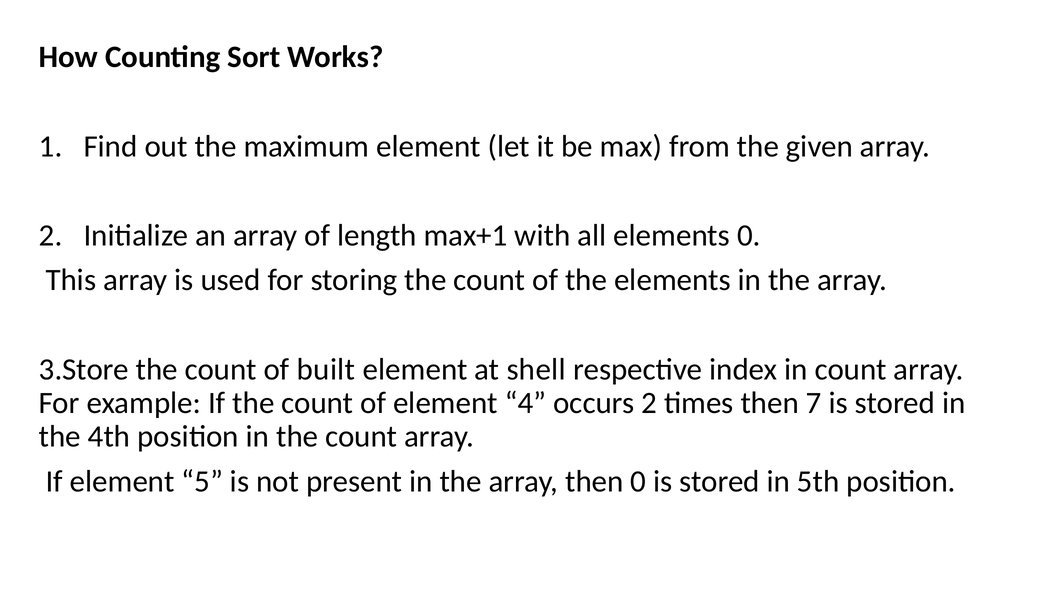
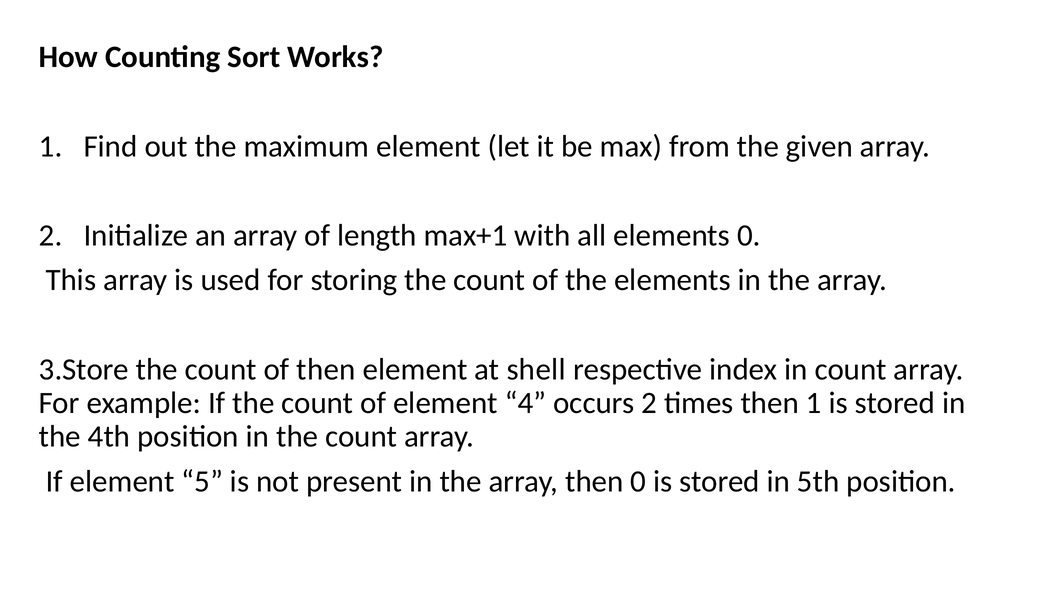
of built: built -> then (326, 369)
then 7: 7 -> 1 (814, 403)
